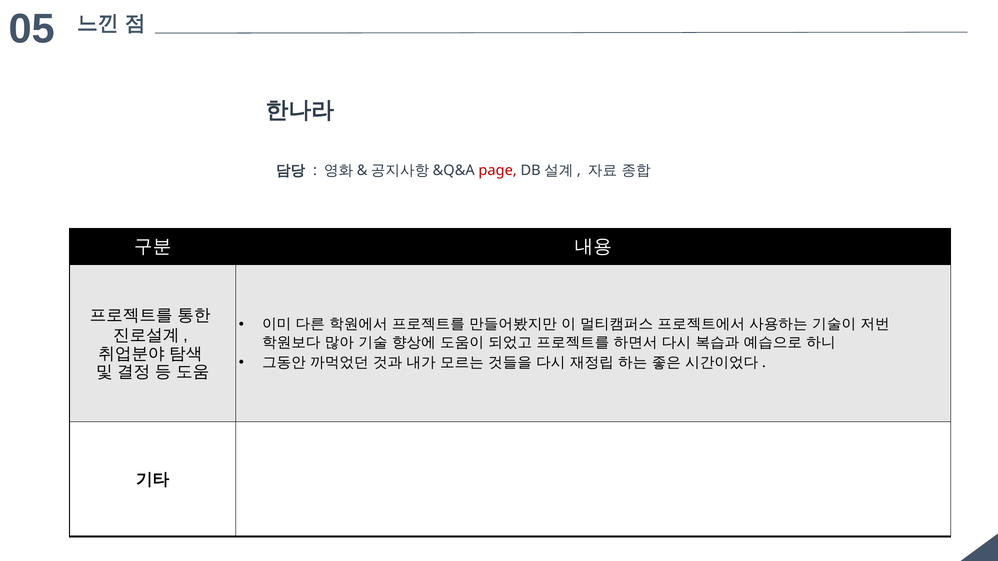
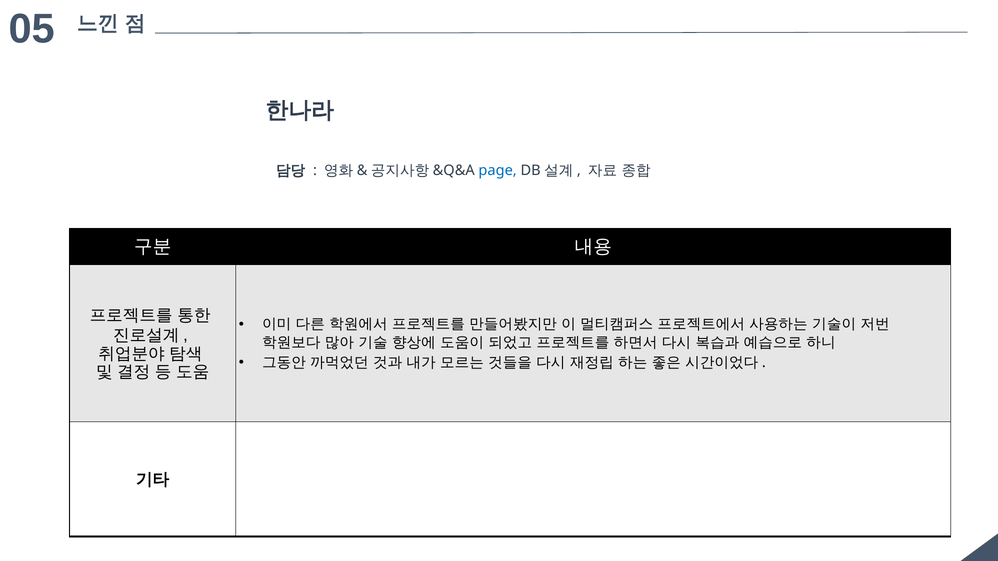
page colour: red -> blue (498, 170)
